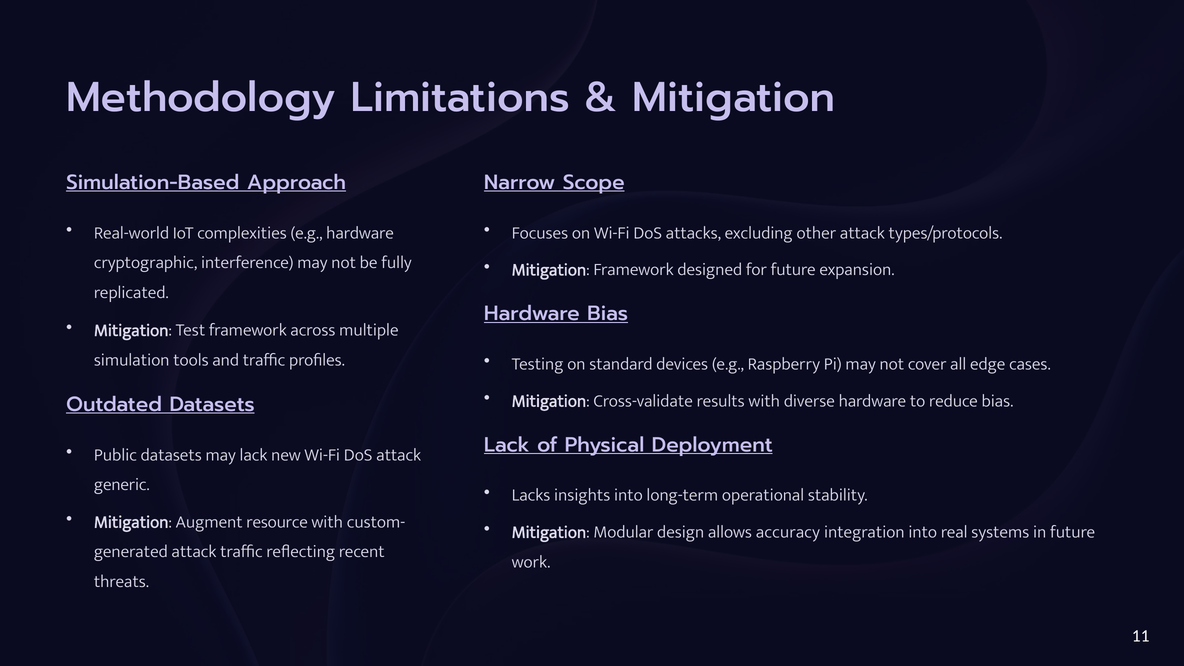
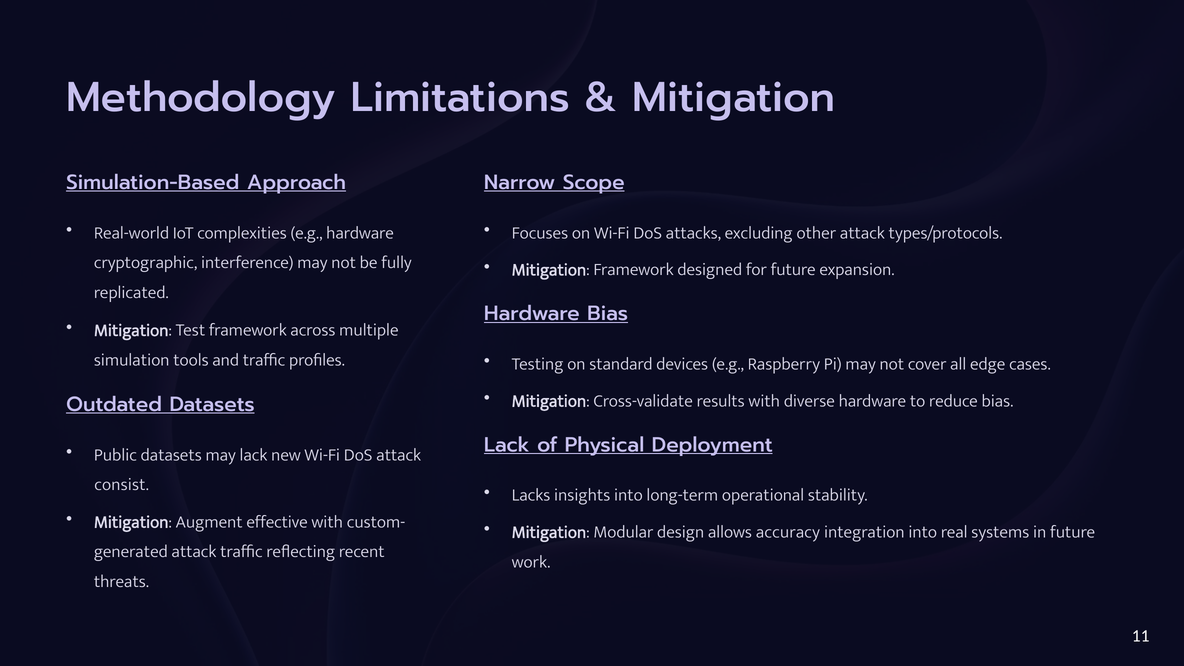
generic: generic -> consist (122, 485)
resource: resource -> effective (277, 522)
